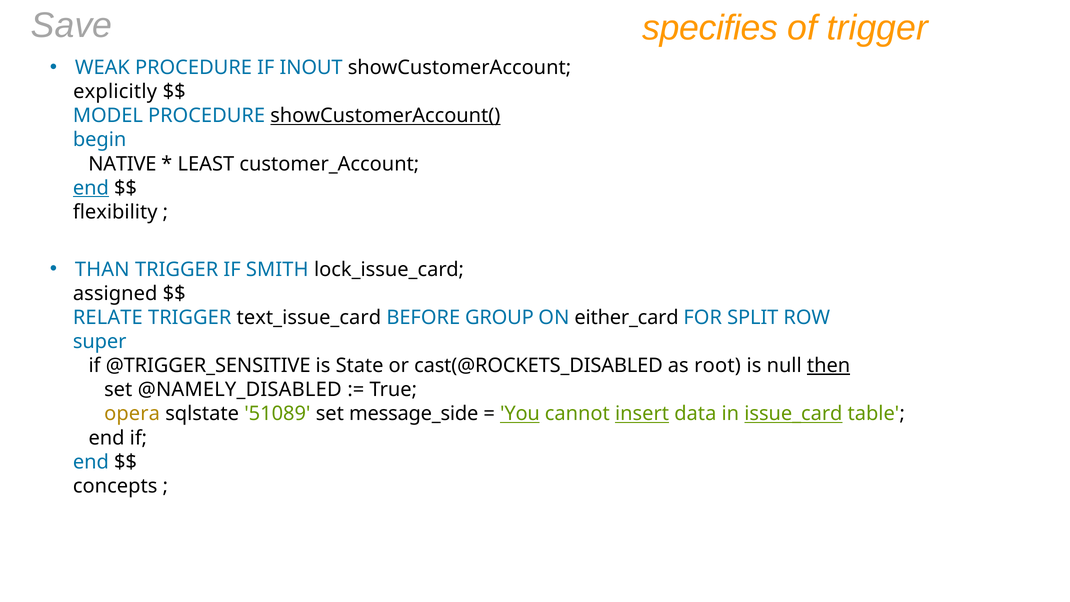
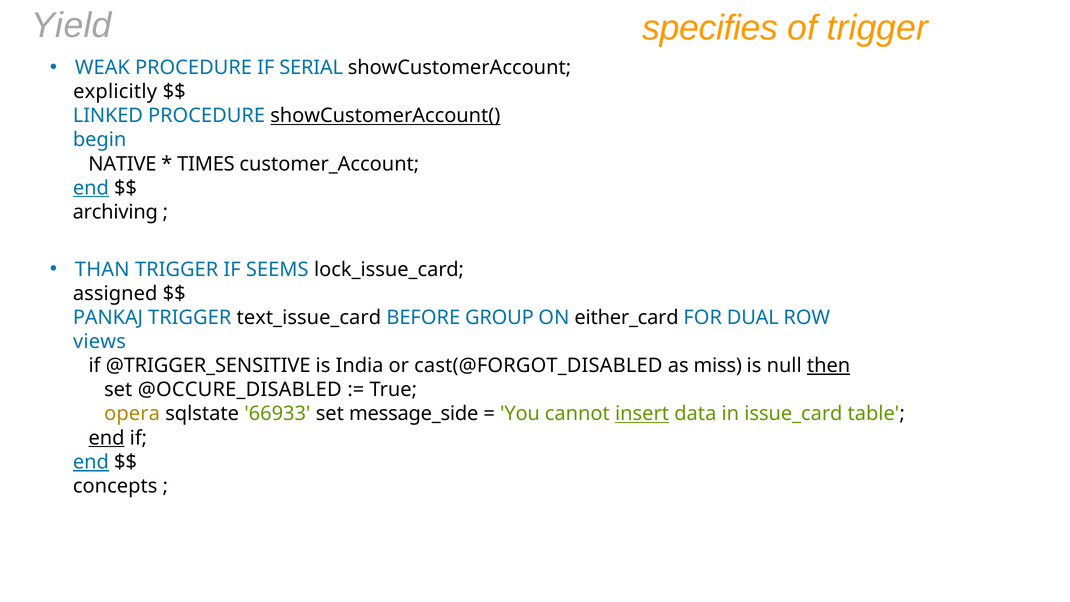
Save: Save -> Yield (71, 25)
INOUT: INOUT -> SERIAL (311, 68)
MODEL: MODEL -> LINKED (108, 116)
LEAST: LEAST -> TIMES (206, 164)
flexibility: flexibility -> archiving (115, 212)
SMITH: SMITH -> SEEMS (277, 269)
RELATE: RELATE -> PANKAJ (108, 317)
SPLIT: SPLIT -> DUAL (753, 317)
super: super -> views (100, 342)
State: State -> India (360, 366)
cast(@ROCKETS_DISABLED: cast(@ROCKETS_DISABLED -> cast(@FORGOT_DISABLED (538, 366)
root: root -> miss (718, 366)
@NAMELY_DISABLED: @NAMELY_DISABLED -> @OCCURE_DISABLED (240, 390)
51089: 51089 -> 66933 (277, 414)
You underline: present -> none (520, 414)
issue_card underline: present -> none (793, 414)
end underline: none -> present (107, 438)
end underline: none -> present (91, 462)
